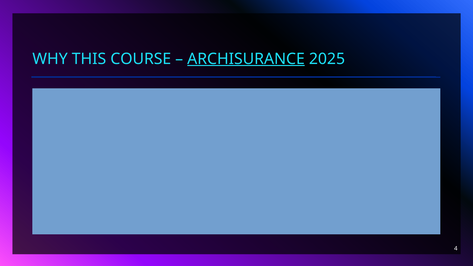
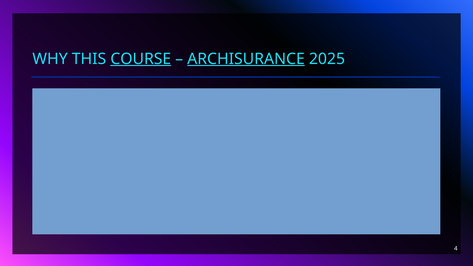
COURSE underline: none -> present (141, 59)
